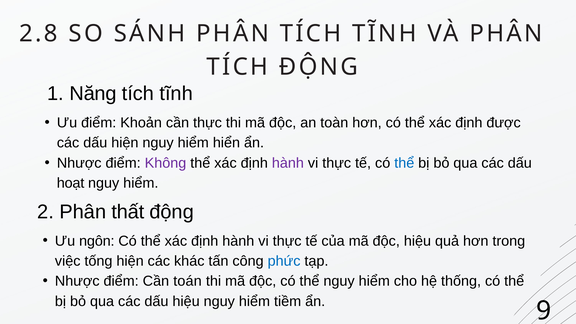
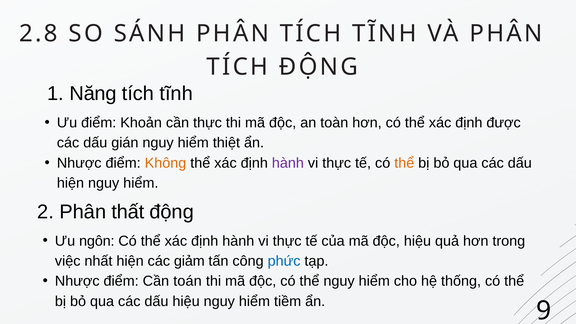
dấu hiện: hiện -> gián (125, 143)
hiển: hiển -> thiệt (226, 143)
Không colour: purple -> orange (165, 163)
thể colour: blue -> orange (404, 163)
hoạt: hoạt -> hiện (70, 183)
tống: tống -> nhất (98, 261)
khác: khác -> giảm (189, 261)
